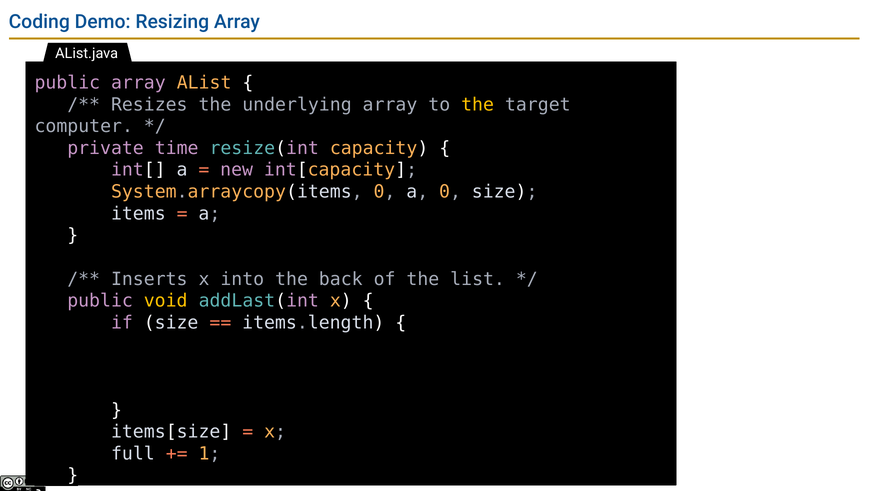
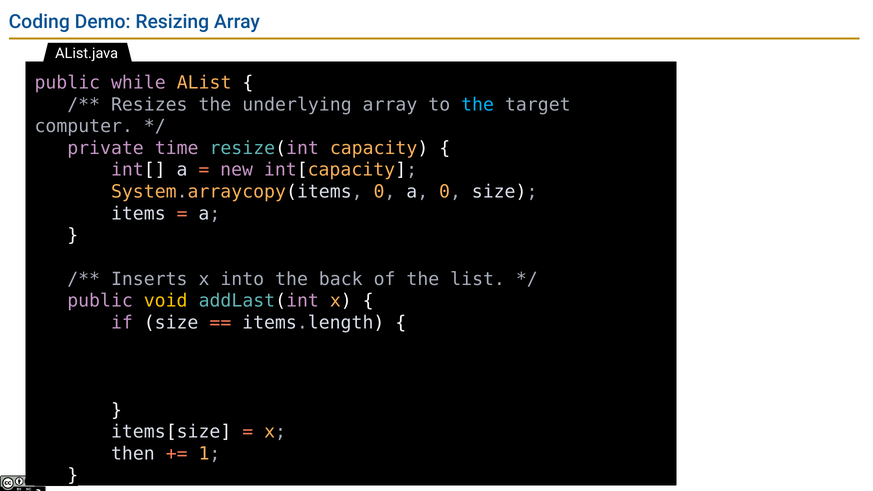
public array: array -> while (138, 83)
the colour: yellow -> light blue (478, 105)
full: full -> then (133, 454)
